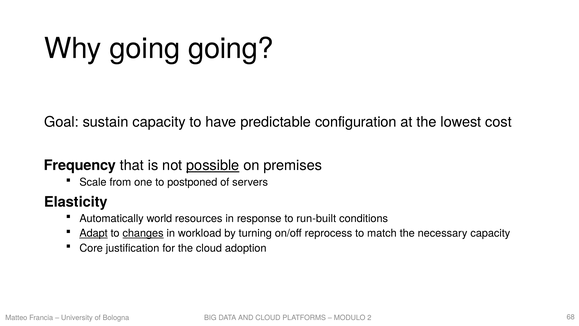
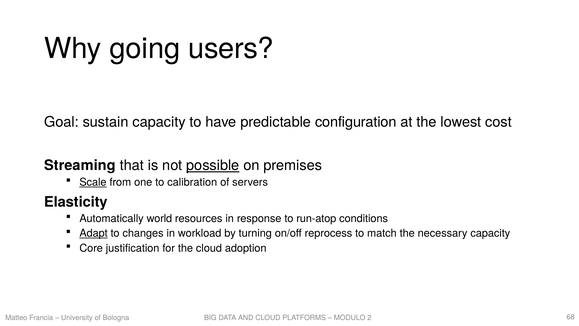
going going: going -> users (231, 49)
Frequency: Frequency -> Streaming (80, 165)
Scale underline: none -> present (93, 182)
postponed: postponed -> calibration (192, 182)
run-built: run-built -> run-atop (316, 218)
changes underline: present -> none (143, 233)
